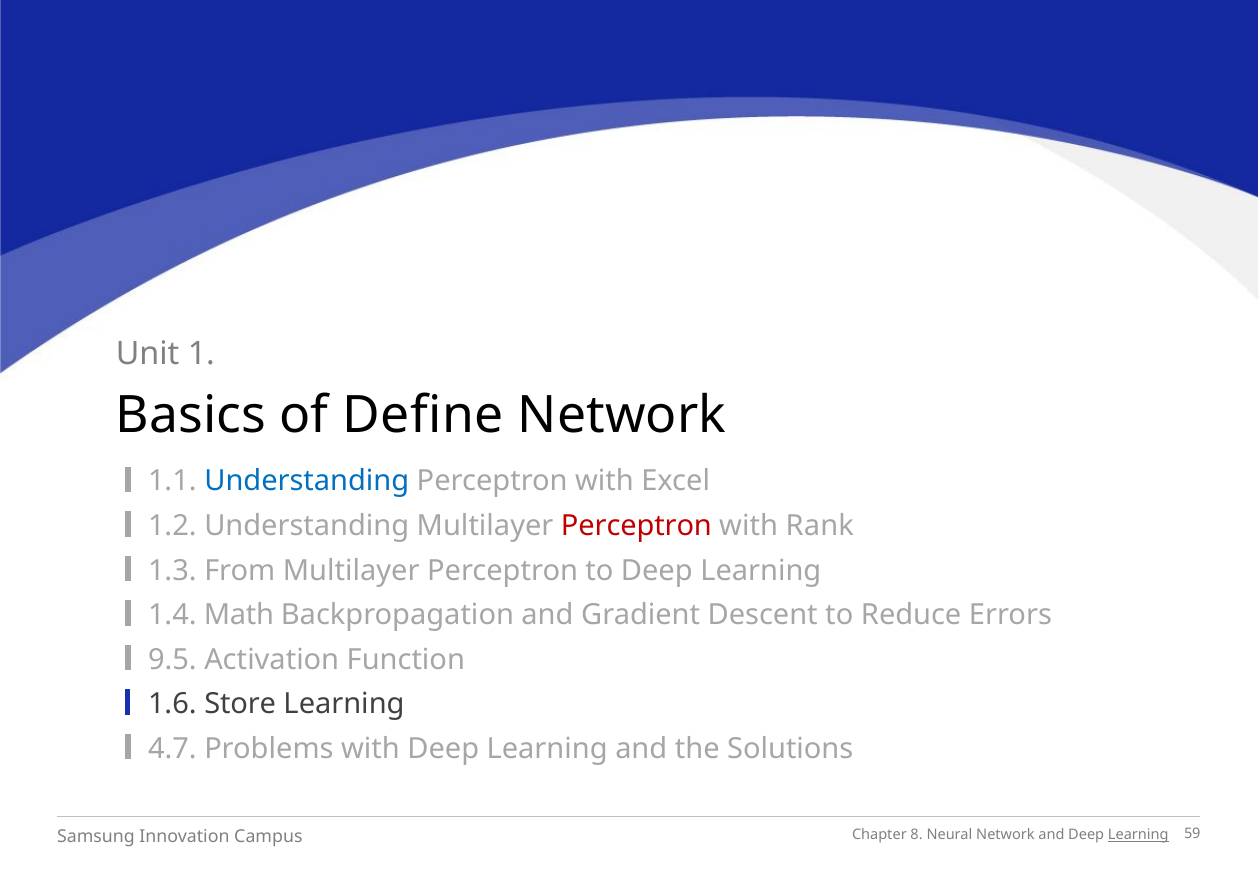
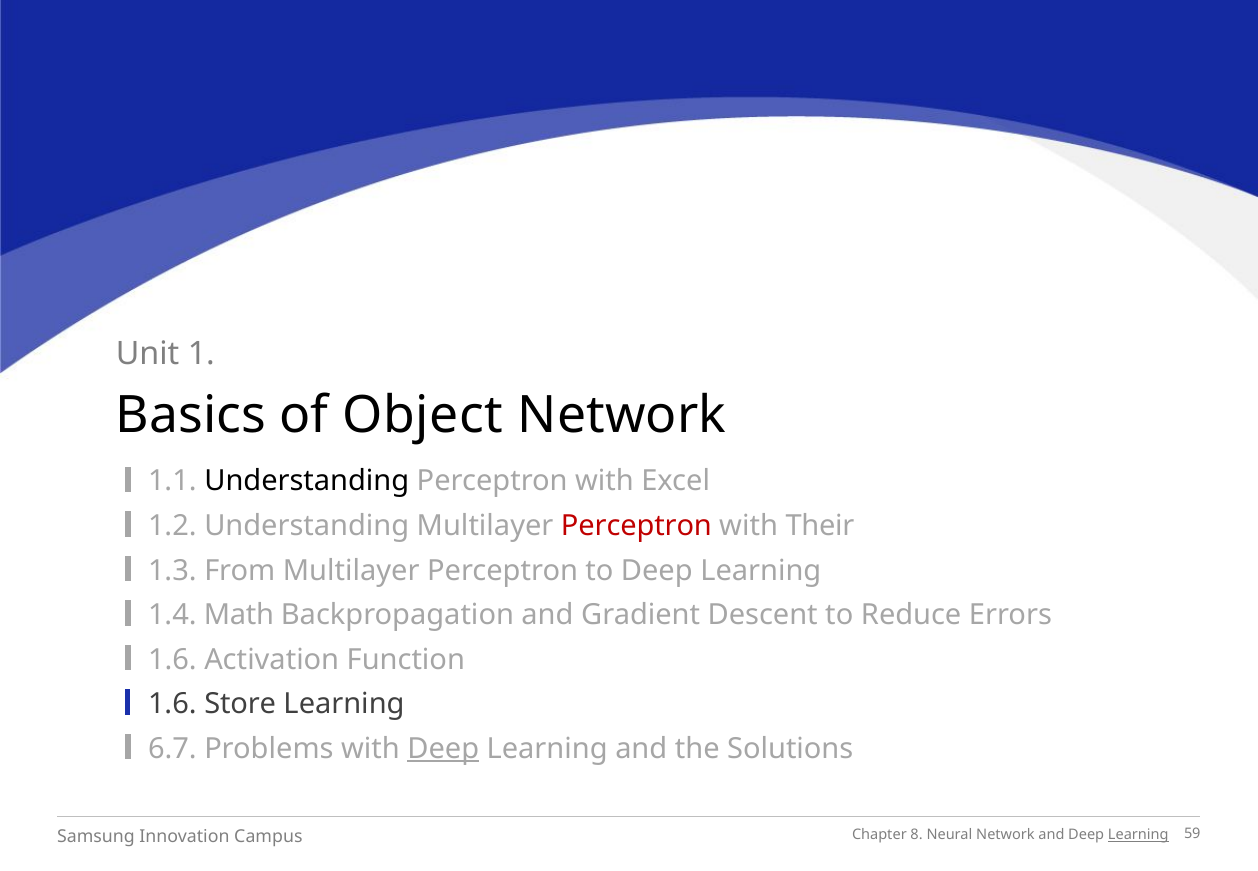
Define: Define -> Object (423, 415)
Understanding colour: blue -> black (307, 481)
Rank: Rank -> Their (820, 526)
9.5: 9.5 -> 1.6 (172, 660)
4.7: 4.7 -> 6.7 (172, 749)
Deep underline: none -> present (443, 749)
